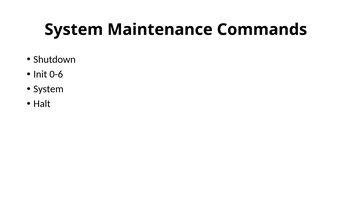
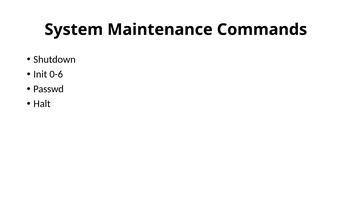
System: System -> Passwd (49, 89)
